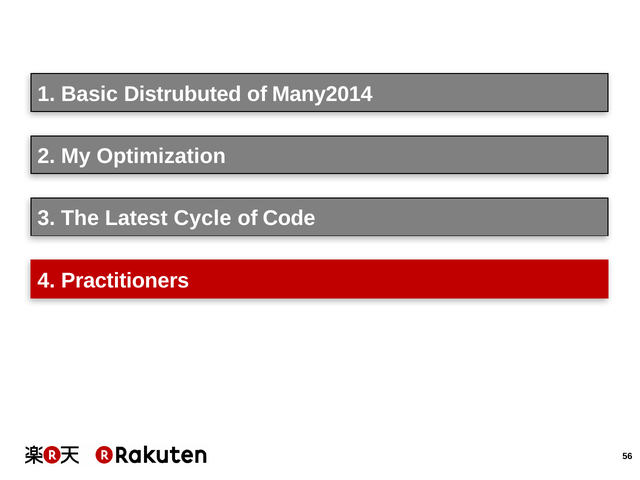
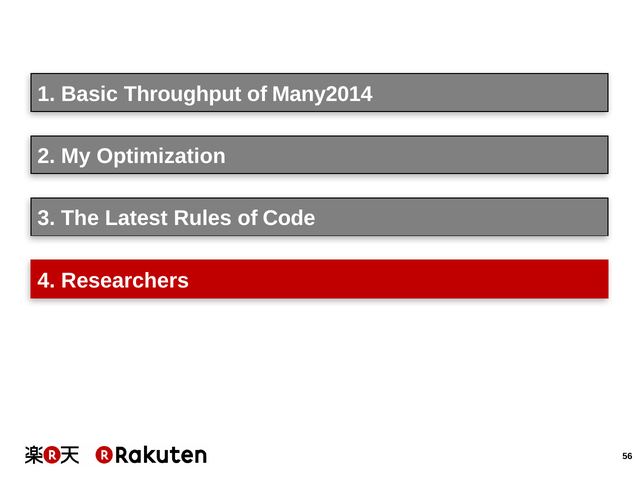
Distrubuted: Distrubuted -> Throughput (183, 94)
Cycle: Cycle -> Rules (203, 218)
Practitioners: Practitioners -> Researchers (125, 281)
